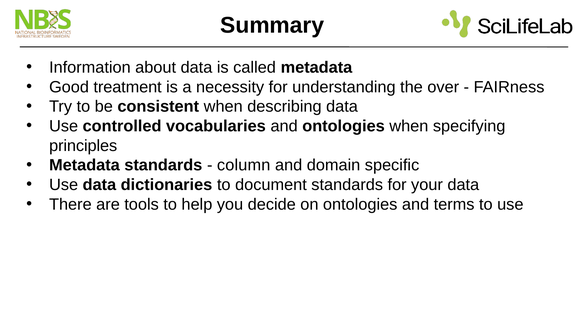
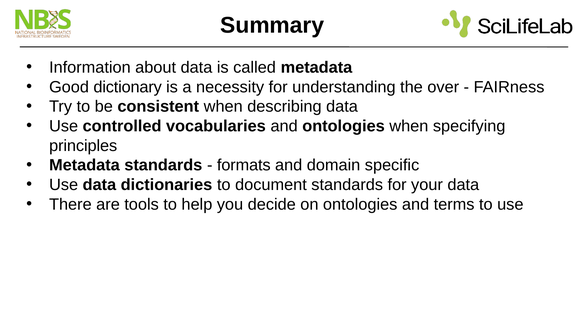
treatment: treatment -> dictionary (128, 87)
column: column -> formats (244, 165)
